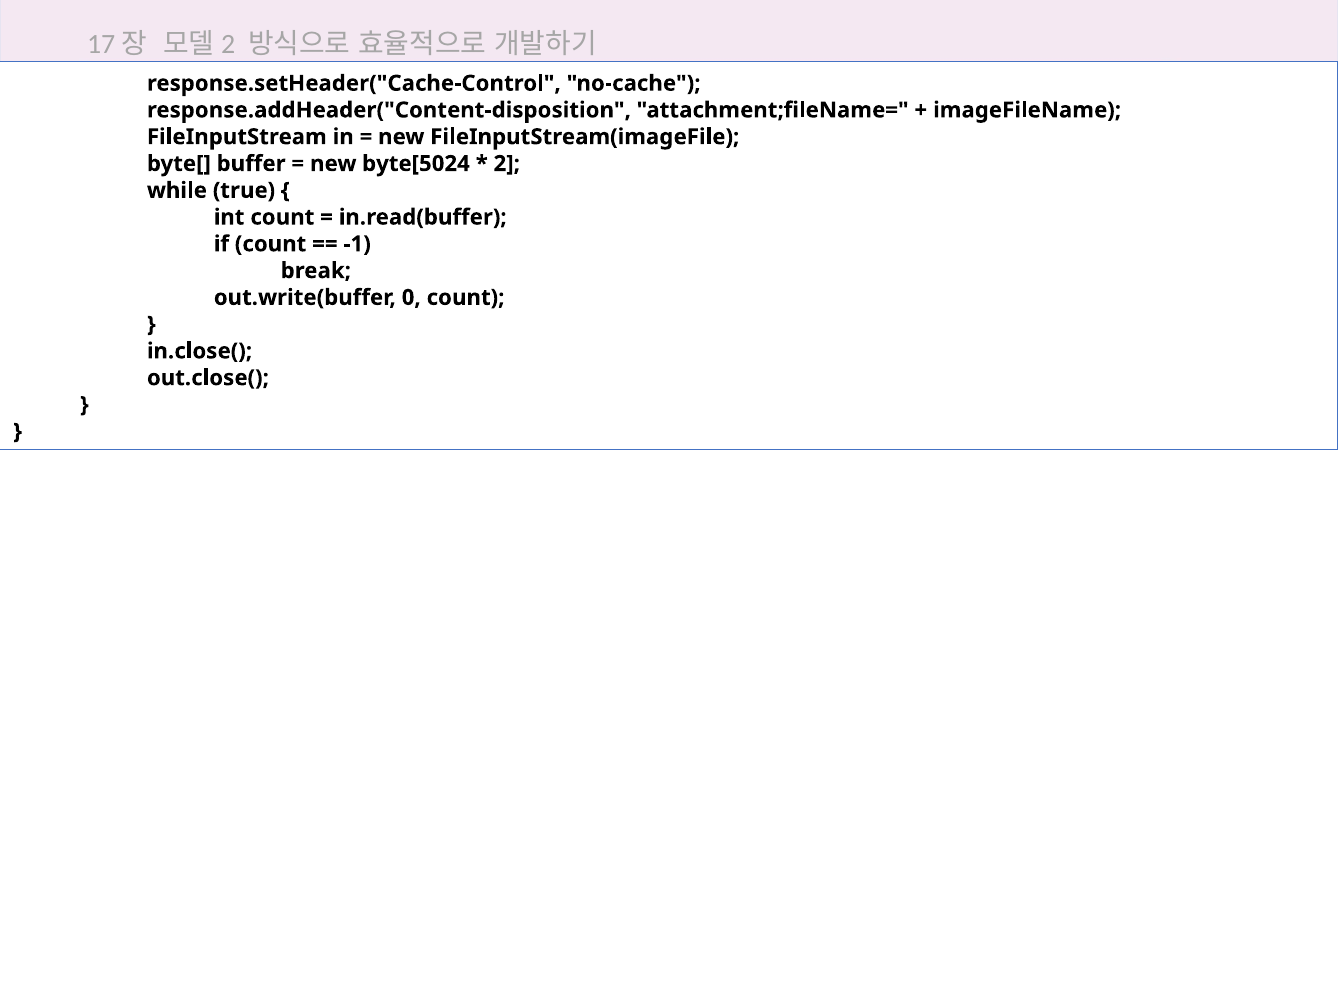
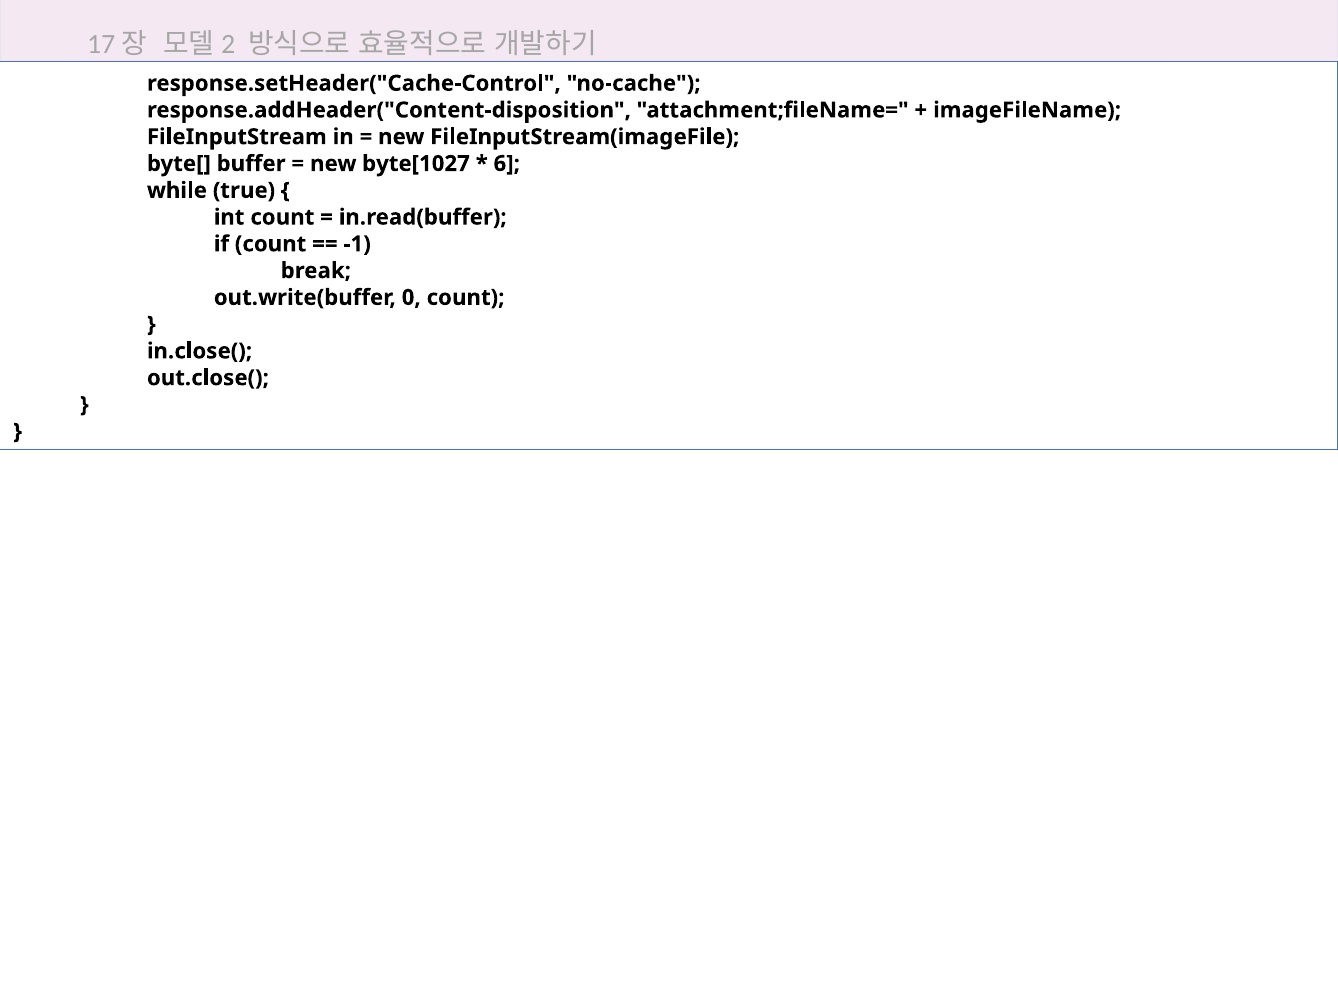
byte[5024: byte[5024 -> byte[1027 (416, 164)
2: 2 -> 6 (507, 164)
